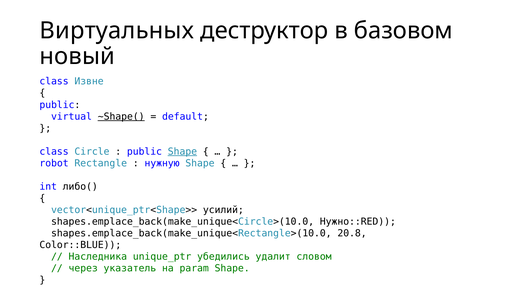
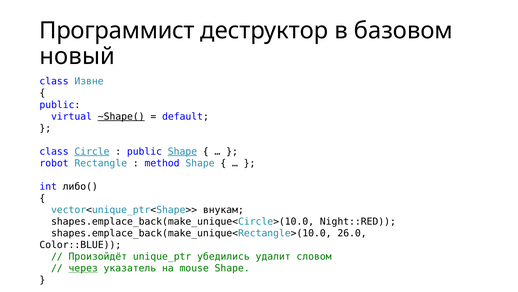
Виртуальных: Виртуальных -> Программист (117, 31)
Circle underline: none -> present (92, 151)
нужную: нужную -> method (162, 163)
усилий: усилий -> внукам (223, 209)
Нужно::RED: Нужно::RED -> Night::RED (358, 221)
20.8: 20.8 -> 26.0 (352, 233)
Наследника: Наследника -> Произойдёт (98, 256)
через underline: none -> present (83, 268)
param: param -> mouse (194, 268)
